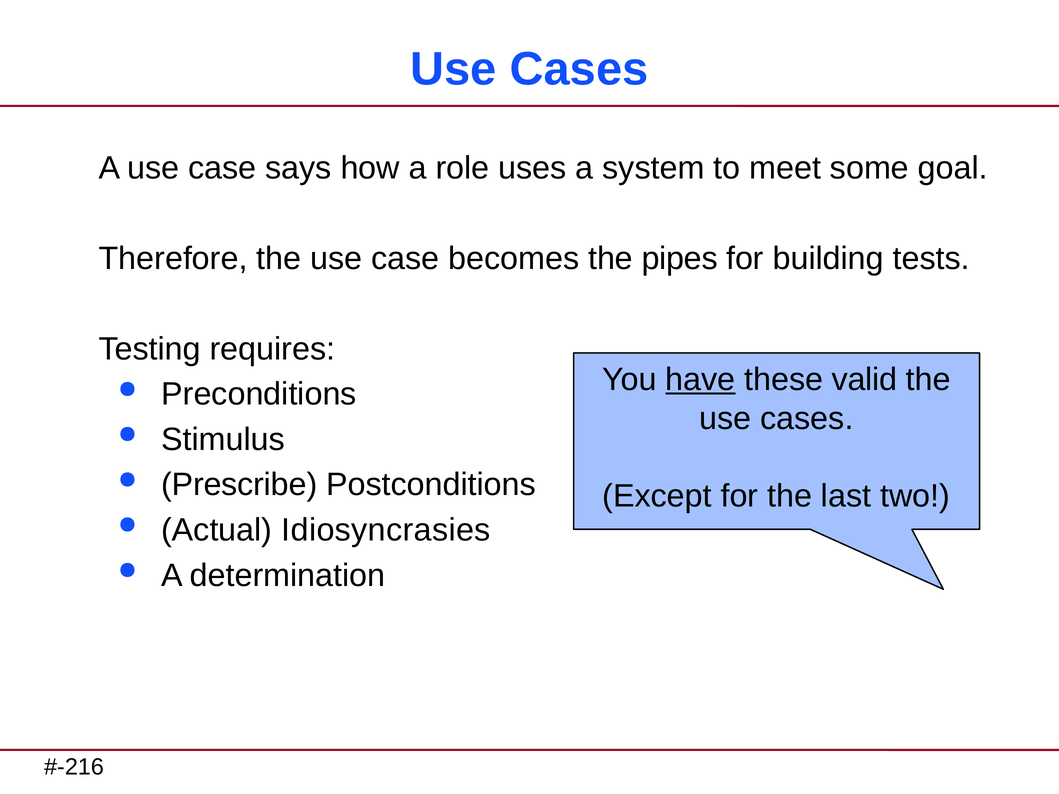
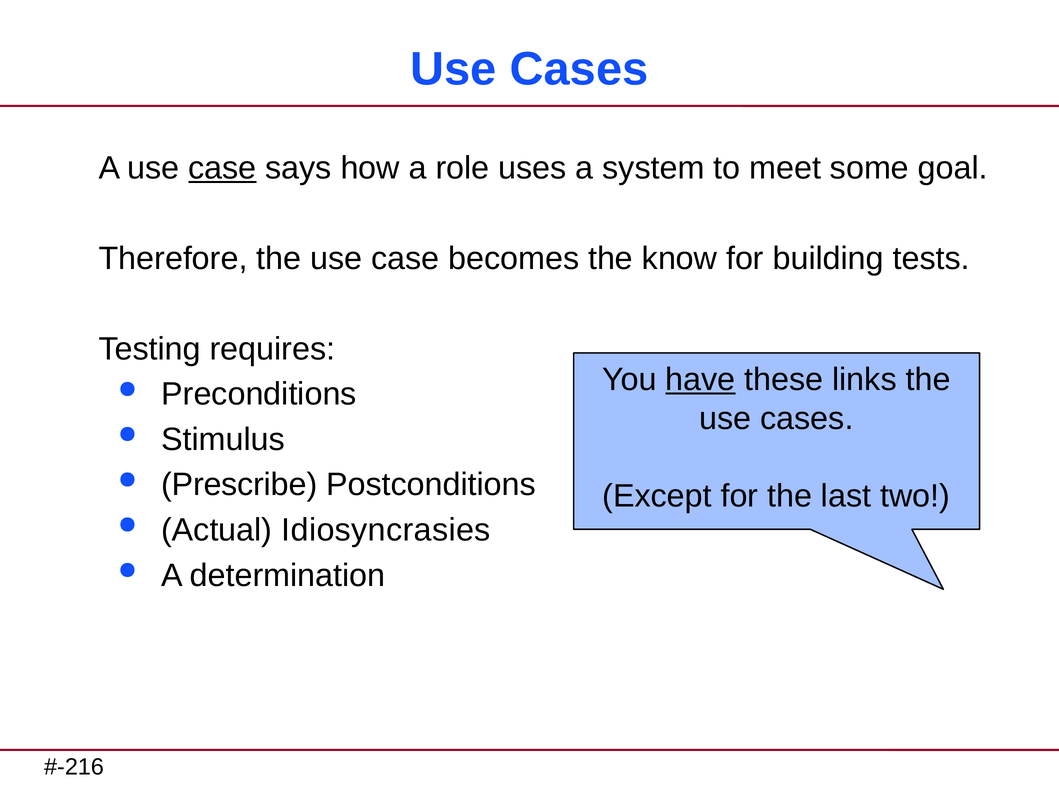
case underline: none -> present (222, 168)
pipes: pipes -> know (680, 259)
valid: valid -> links (864, 380)
